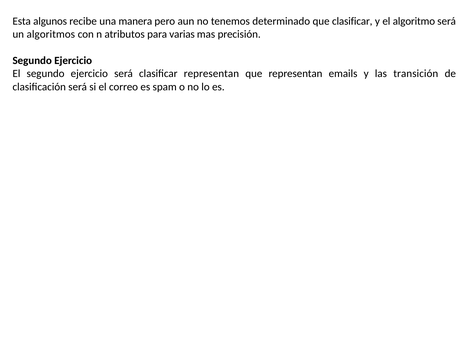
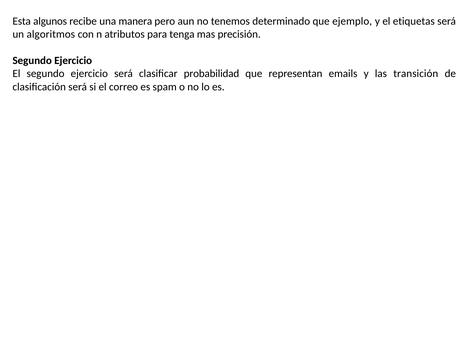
que clasificar: clasificar -> ejemplo (352, 21)
algoritmo: algoritmo -> etiquetas (414, 21)
varias: varias -> tenga (182, 34)
clasificar representan: representan -> probabilidad (212, 74)
